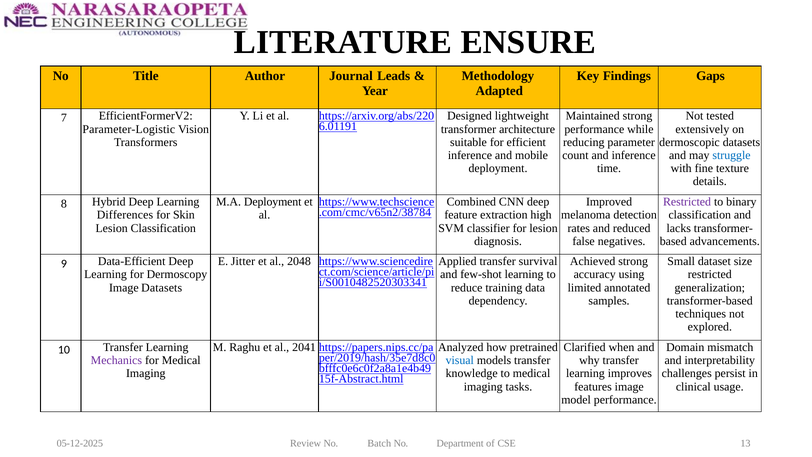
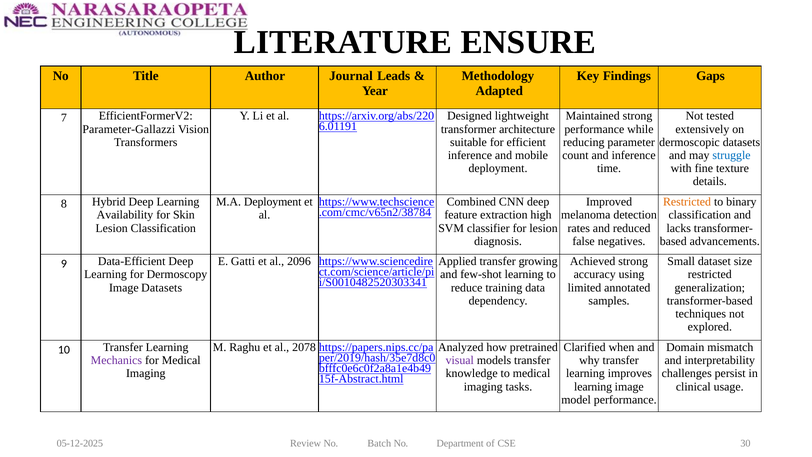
Parameter-Logistic: Parameter-Logistic -> Parameter-Gallazzi (129, 129)
Restricted colour: purple -> orange (687, 202)
Differences: Differences -> Availability (125, 215)
Jitter: Jitter -> Gatti (243, 261)
2048: 2048 -> 2096 (299, 261)
survival: survival -> growing (538, 261)
2041: 2041 -> 2078 (304, 347)
visual colour: blue -> purple (460, 360)
features: features -> learning (593, 386)
13: 13 -> 30 (745, 443)
